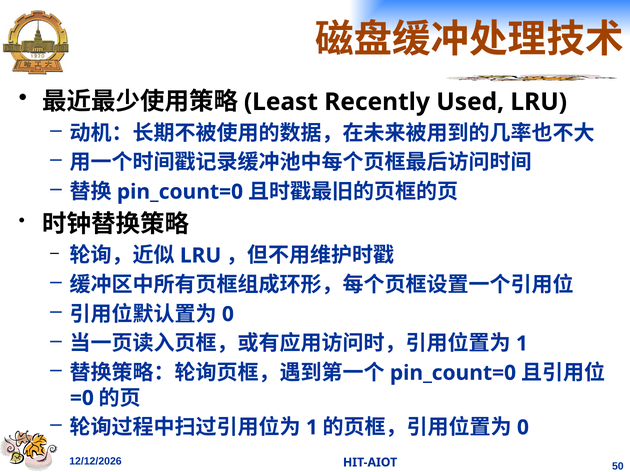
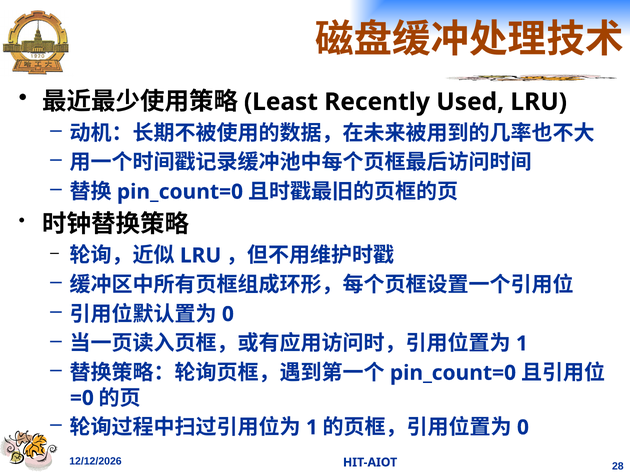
50: 50 -> 28 (618, 467)
